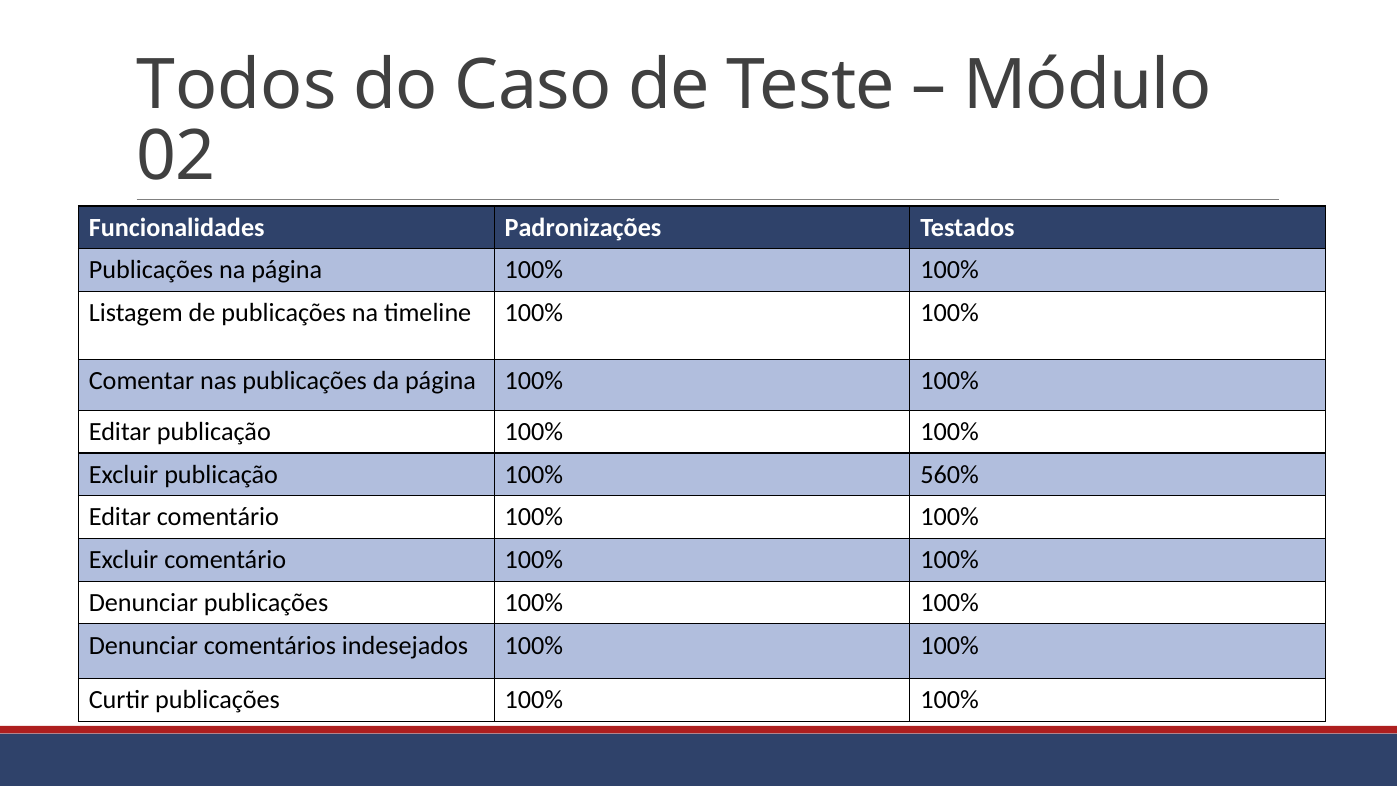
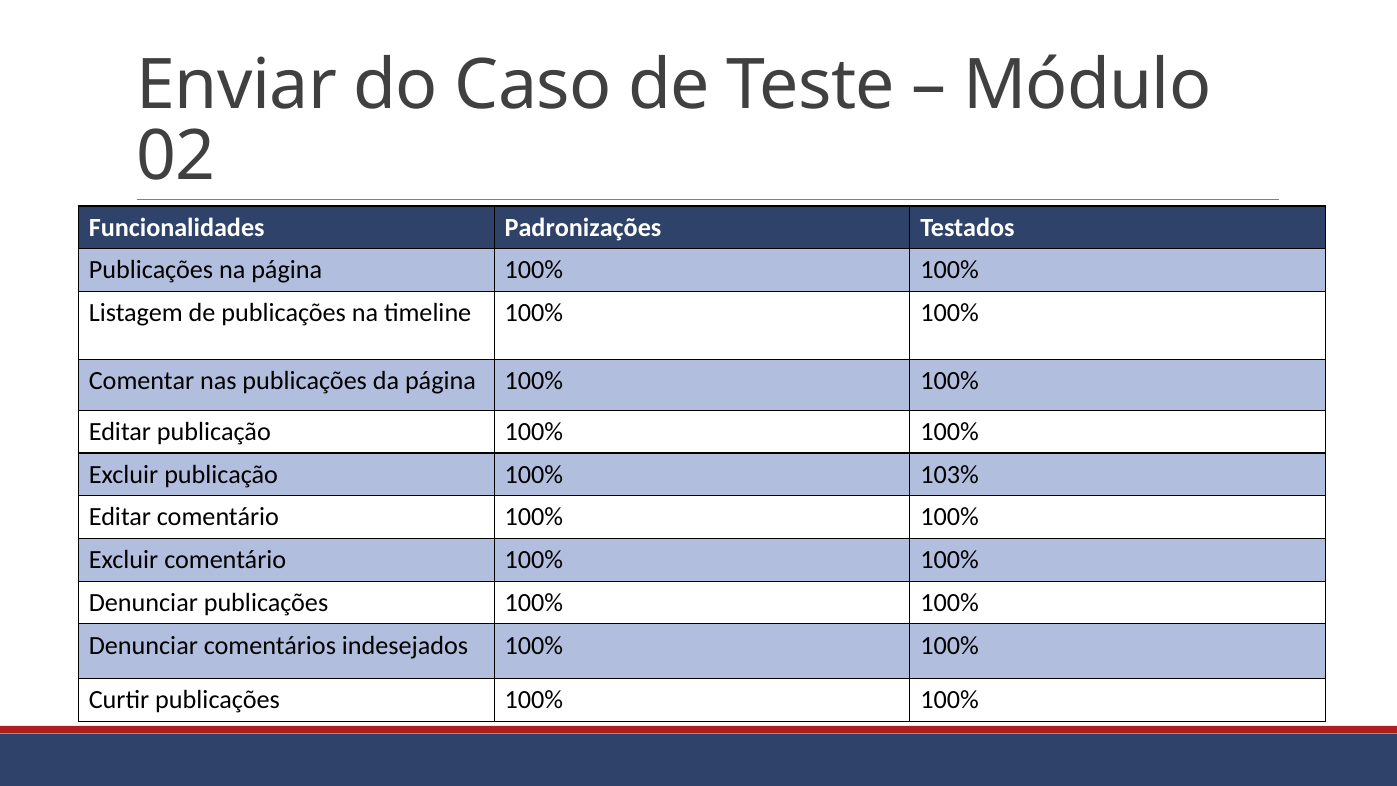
Todos: Todos -> Enviar (237, 85)
560%: 560% -> 103% (950, 474)
